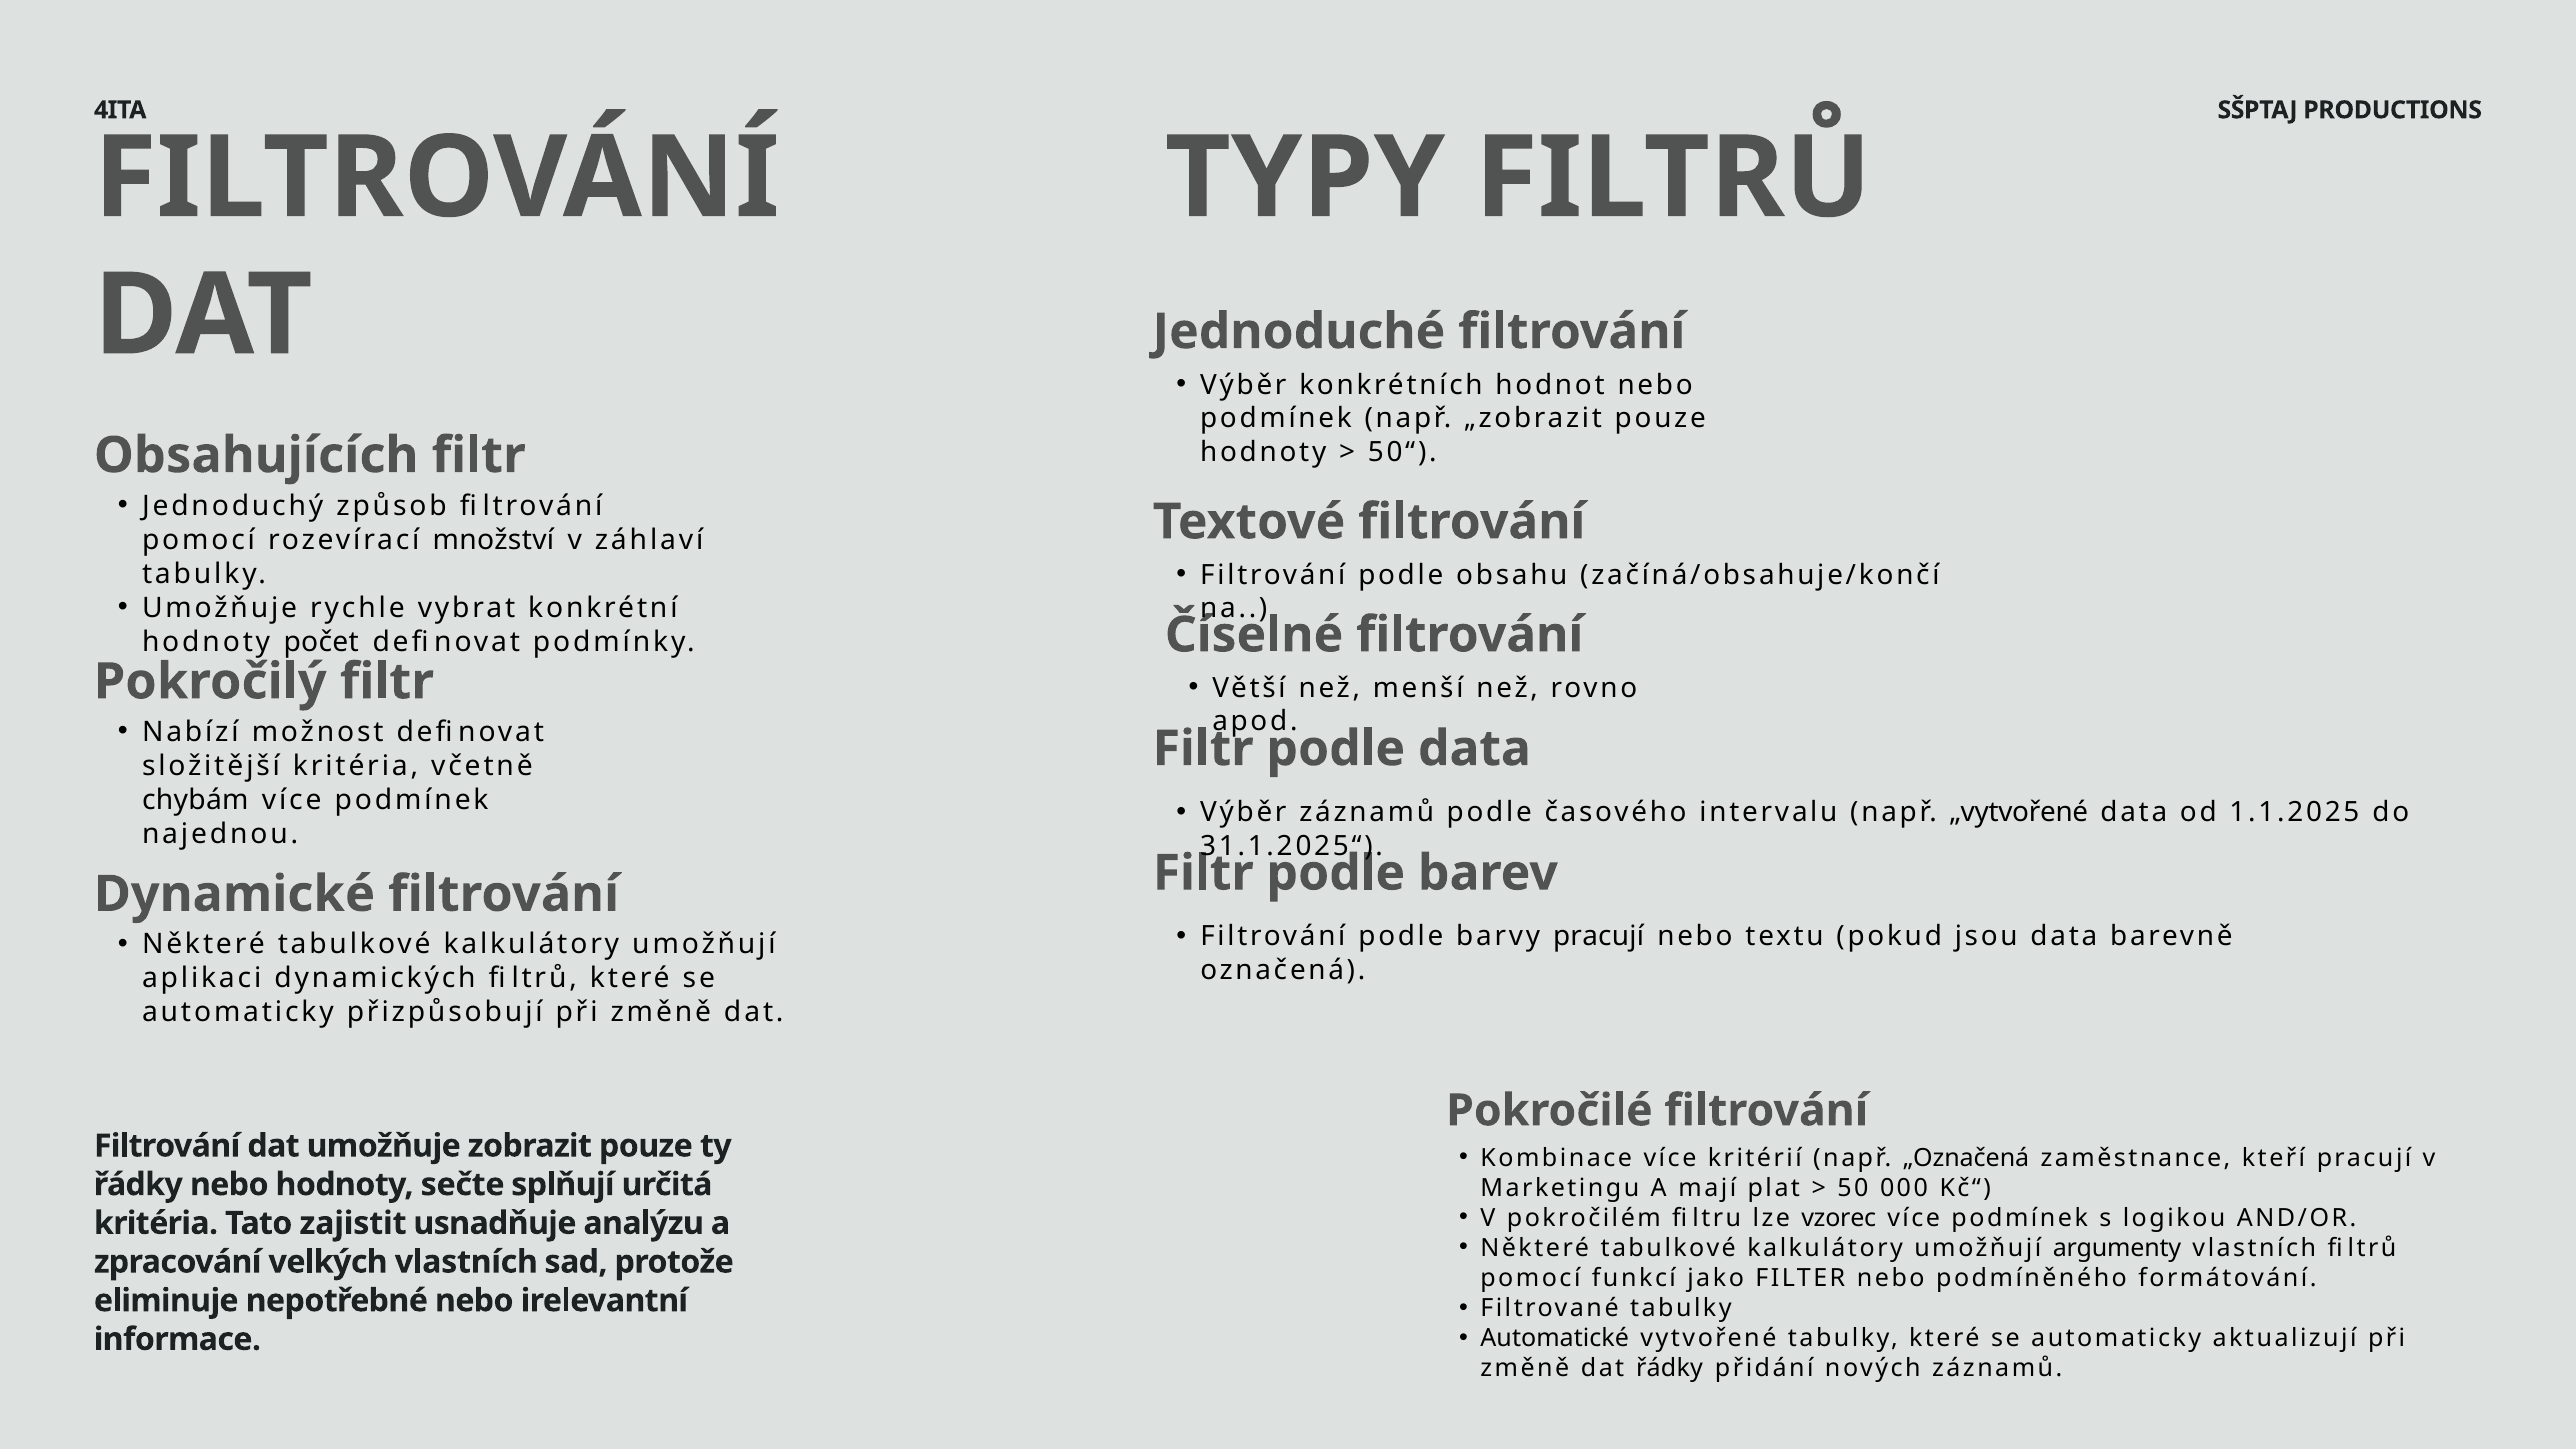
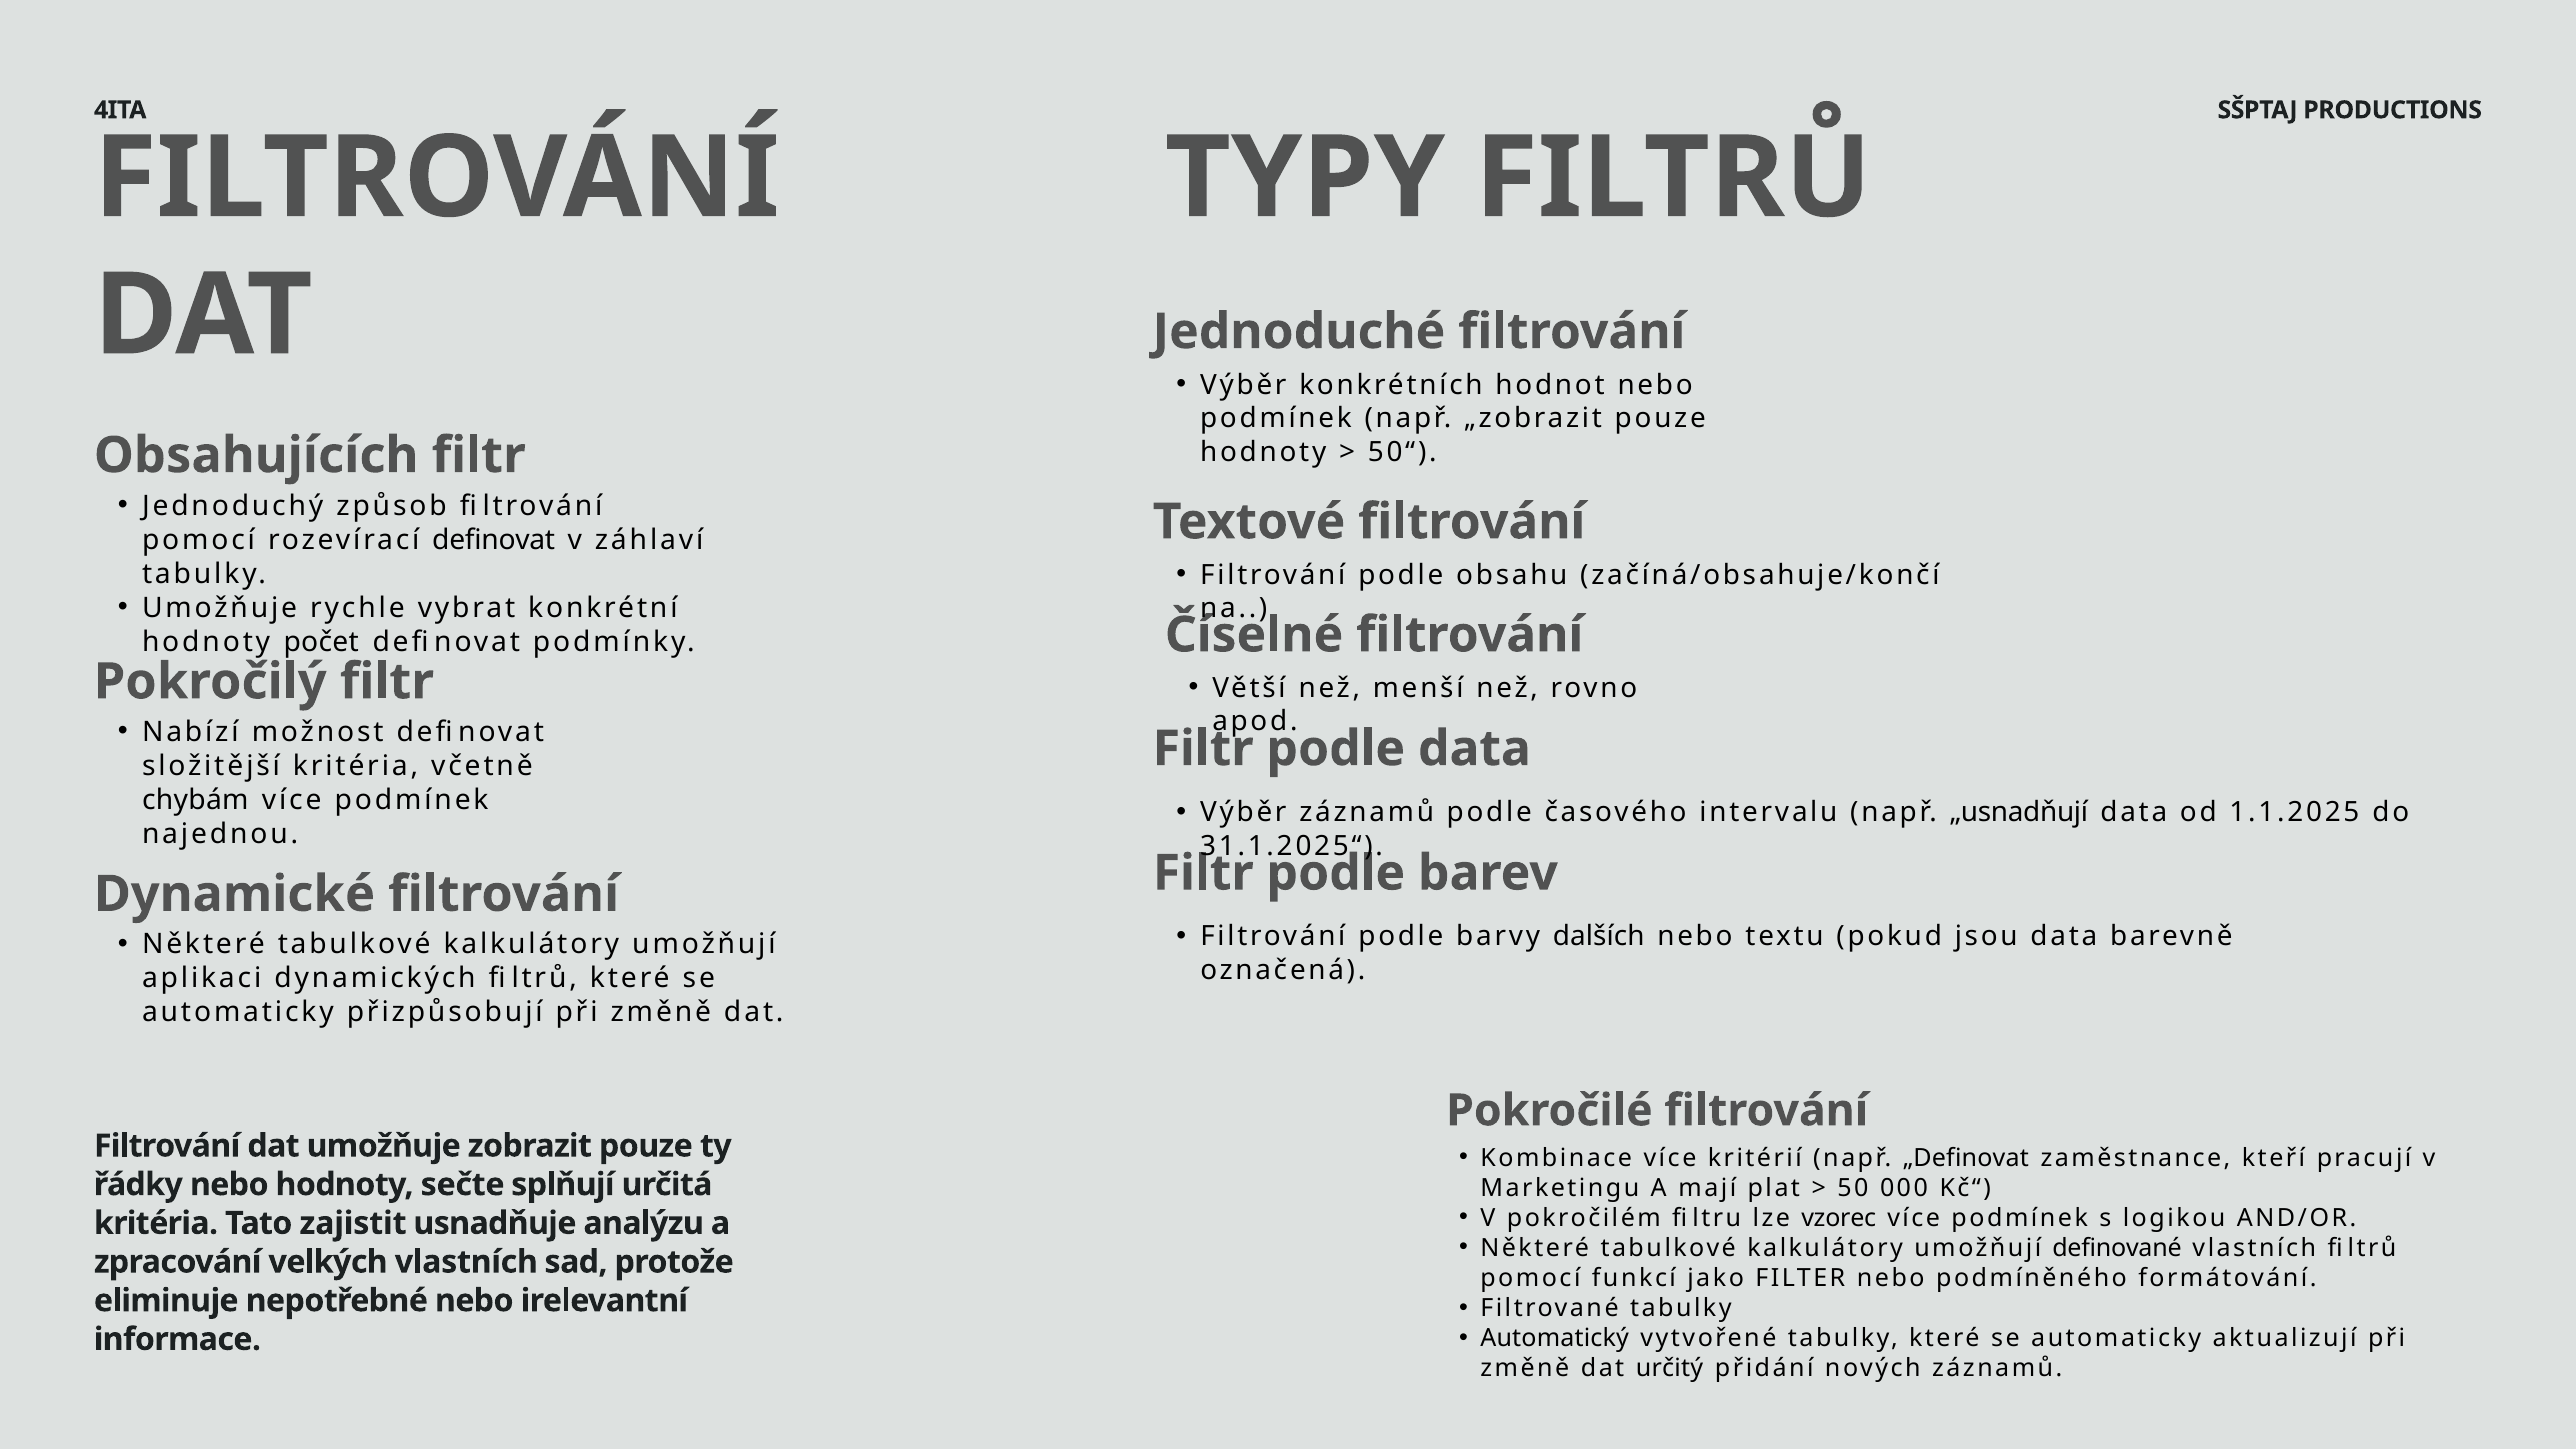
rozevírací množství: množství -> definovat (494, 540)
„vytvořené: „vytvořené -> „usnadňují (2019, 812)
barvy pracují: pracují -> dalších (1599, 937)
„Označená: „Označená -> „Definovat (1966, 1158)
argumenty: argumenty -> definované (2117, 1248)
Automatické: Automatické -> Automatický (1555, 1338)
dat řádky: řádky -> určitý (1669, 1368)
